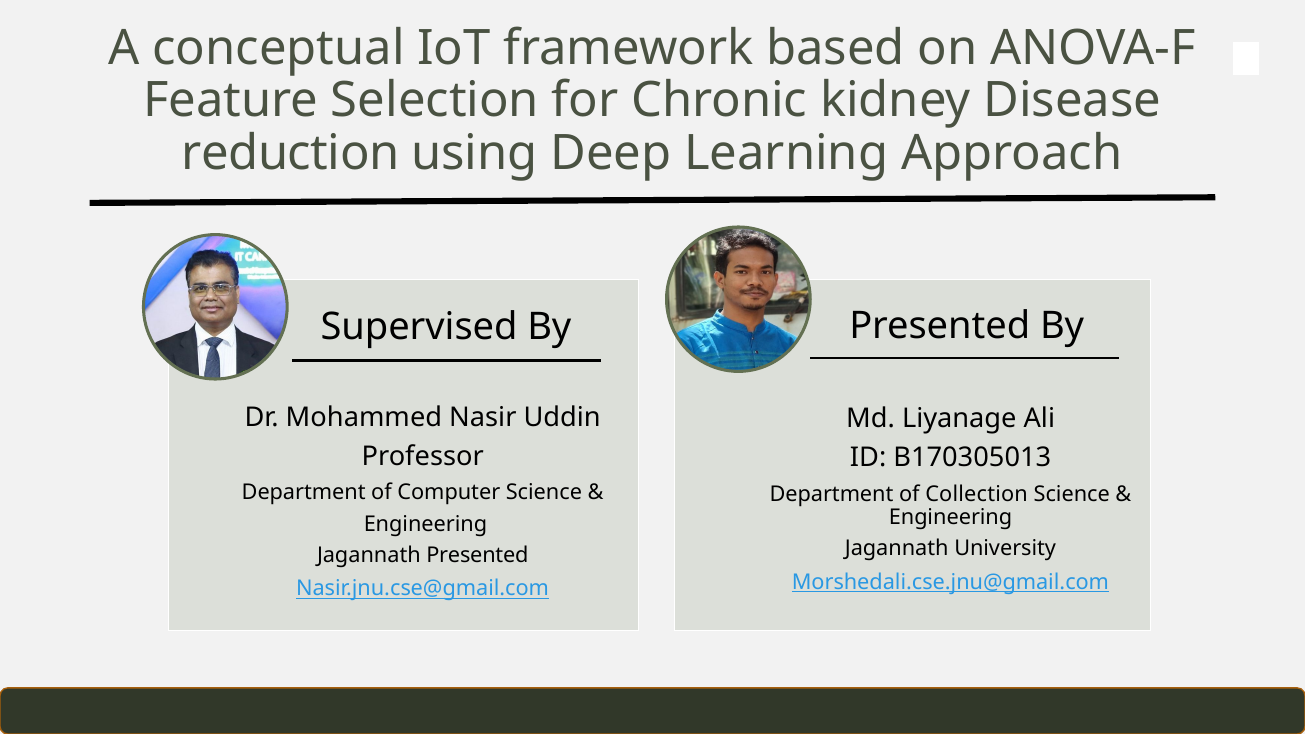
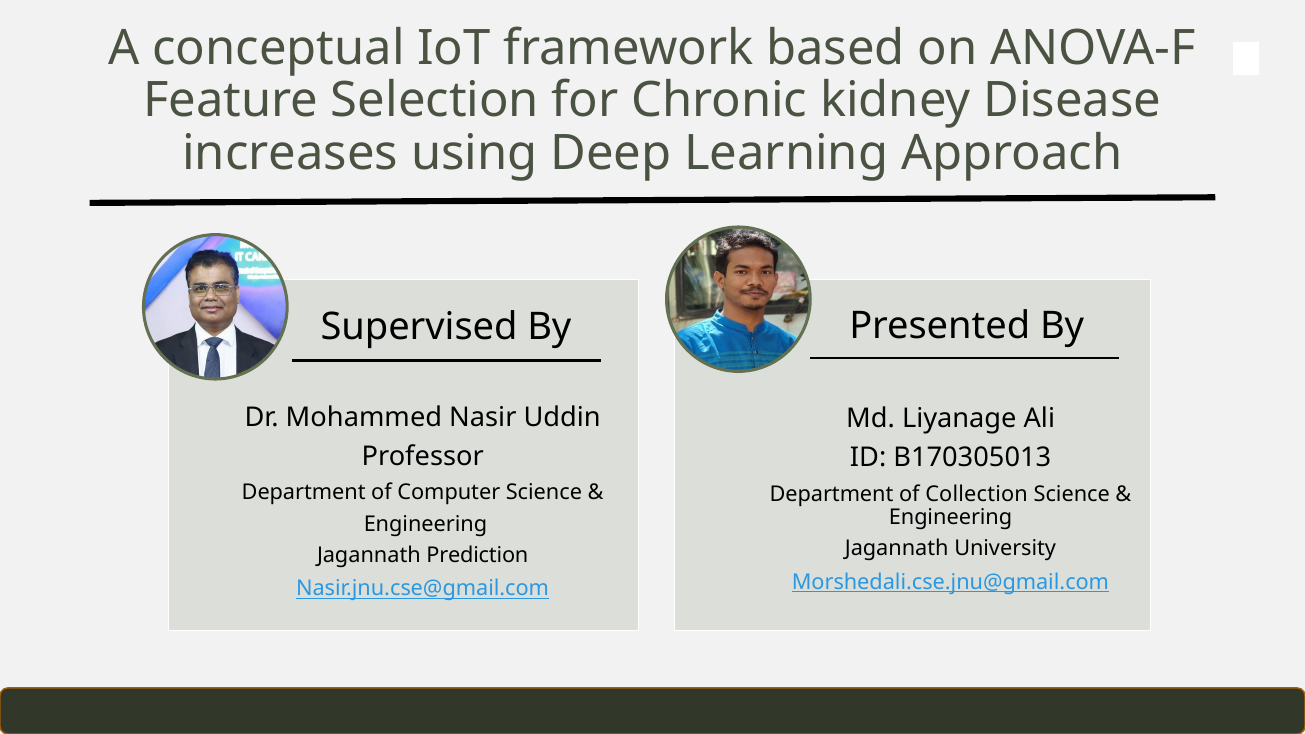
reduction: reduction -> increases (290, 154)
Jagannath Presented: Presented -> Prediction (477, 555)
